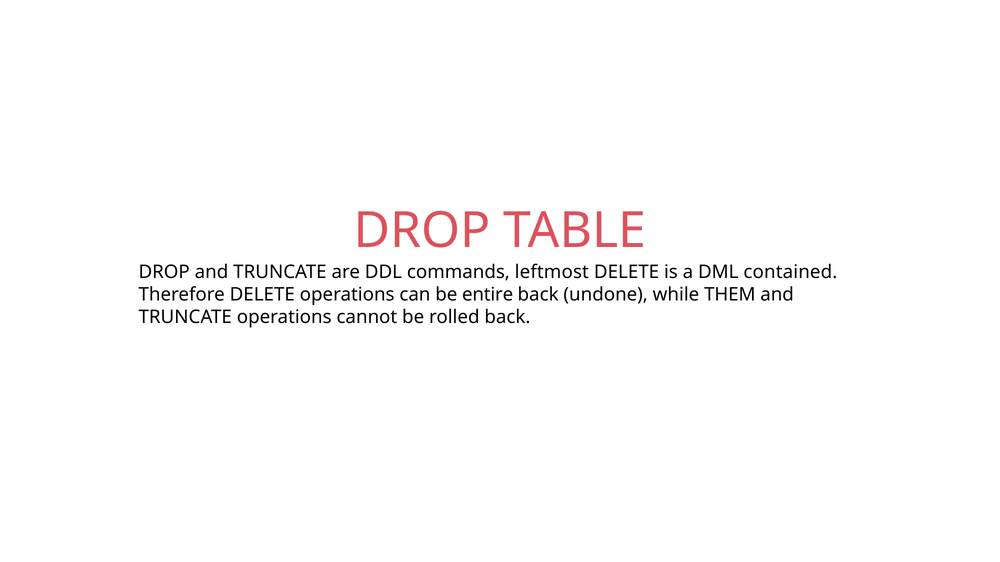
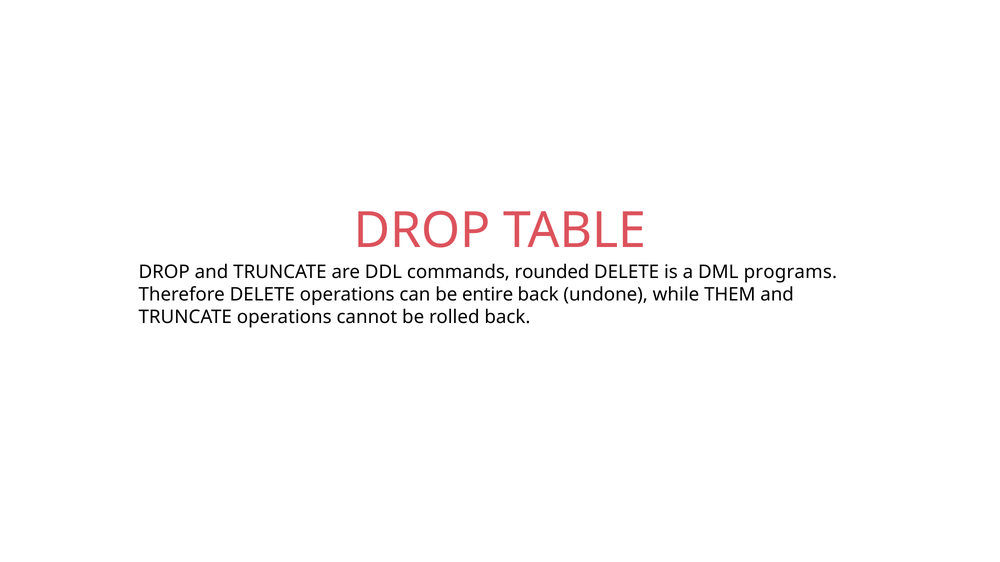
leftmost: leftmost -> rounded (552, 273)
contained: contained -> programs (790, 273)
